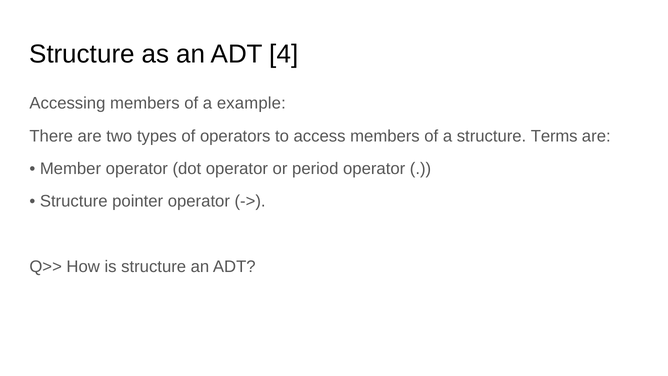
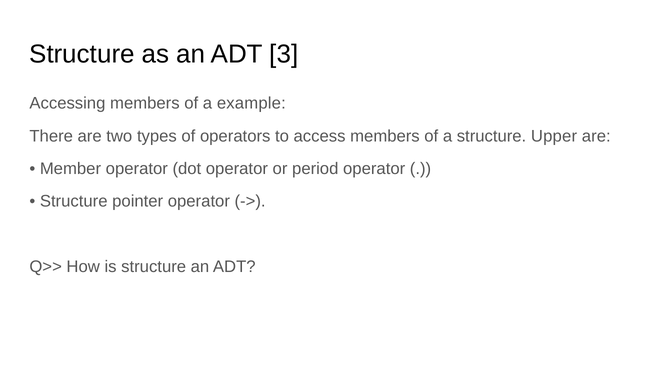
4: 4 -> 3 (284, 54)
Terms: Terms -> Upper (554, 136)
